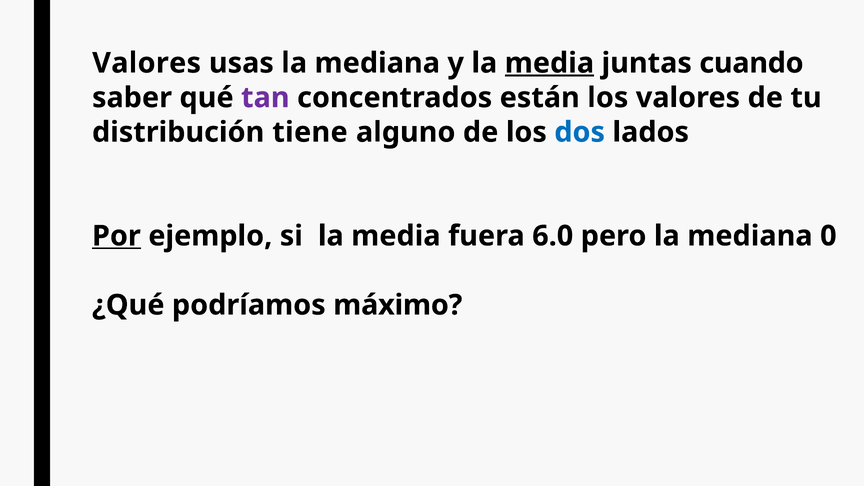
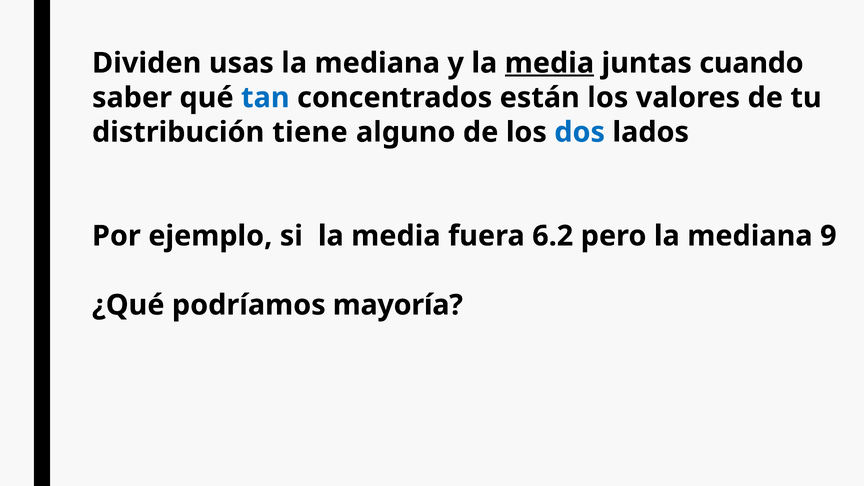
Valores: Valores -> Dividen (147, 63)
tan colour: purple -> blue (265, 98)
Por underline: present -> none (116, 236)
6.0: 6.0 -> 6.2 (553, 236)
0: 0 -> 9 (828, 236)
máximo: máximo -> mayoría (398, 305)
